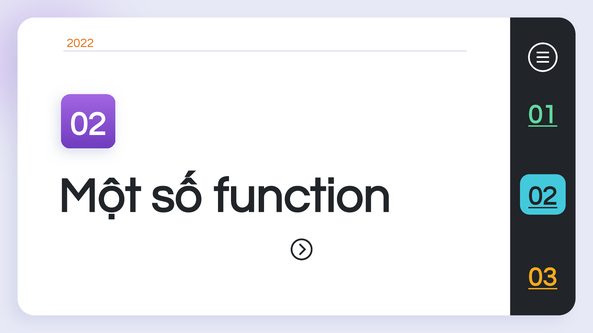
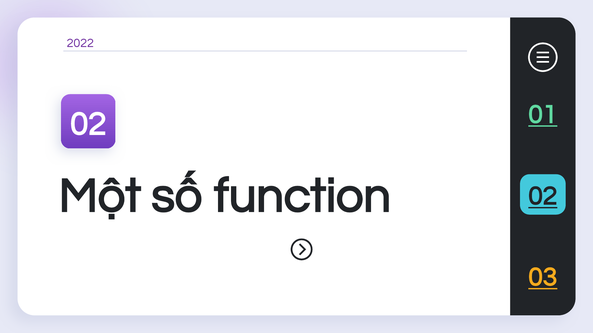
2022 colour: orange -> purple (80, 43)
